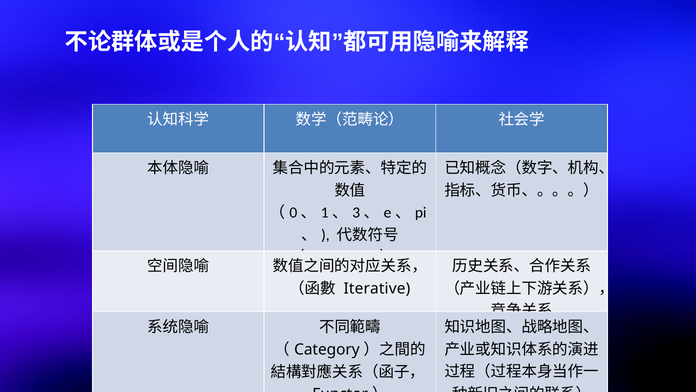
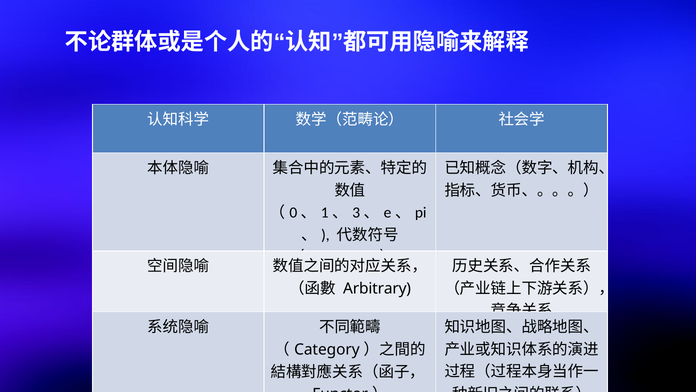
Iterative: Iterative -> Arbitrary (377, 288)
